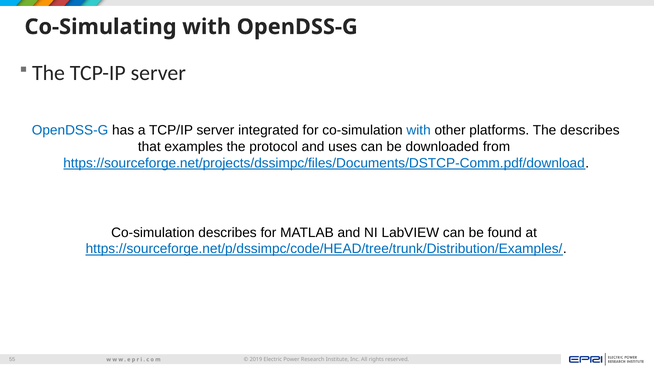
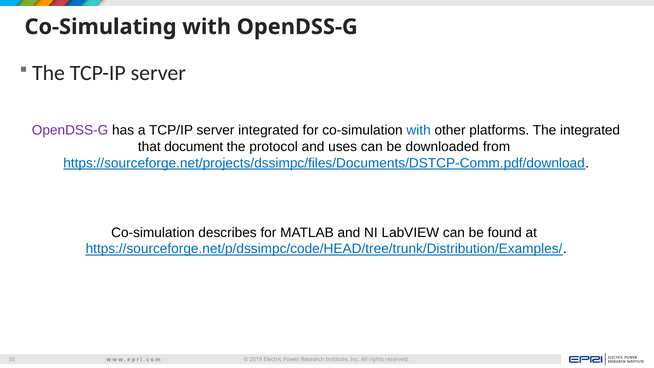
OpenDSS-G colour: blue -> purple (70, 130)
The describes: describes -> integrated (590, 130)
examples: examples -> document (194, 147)
